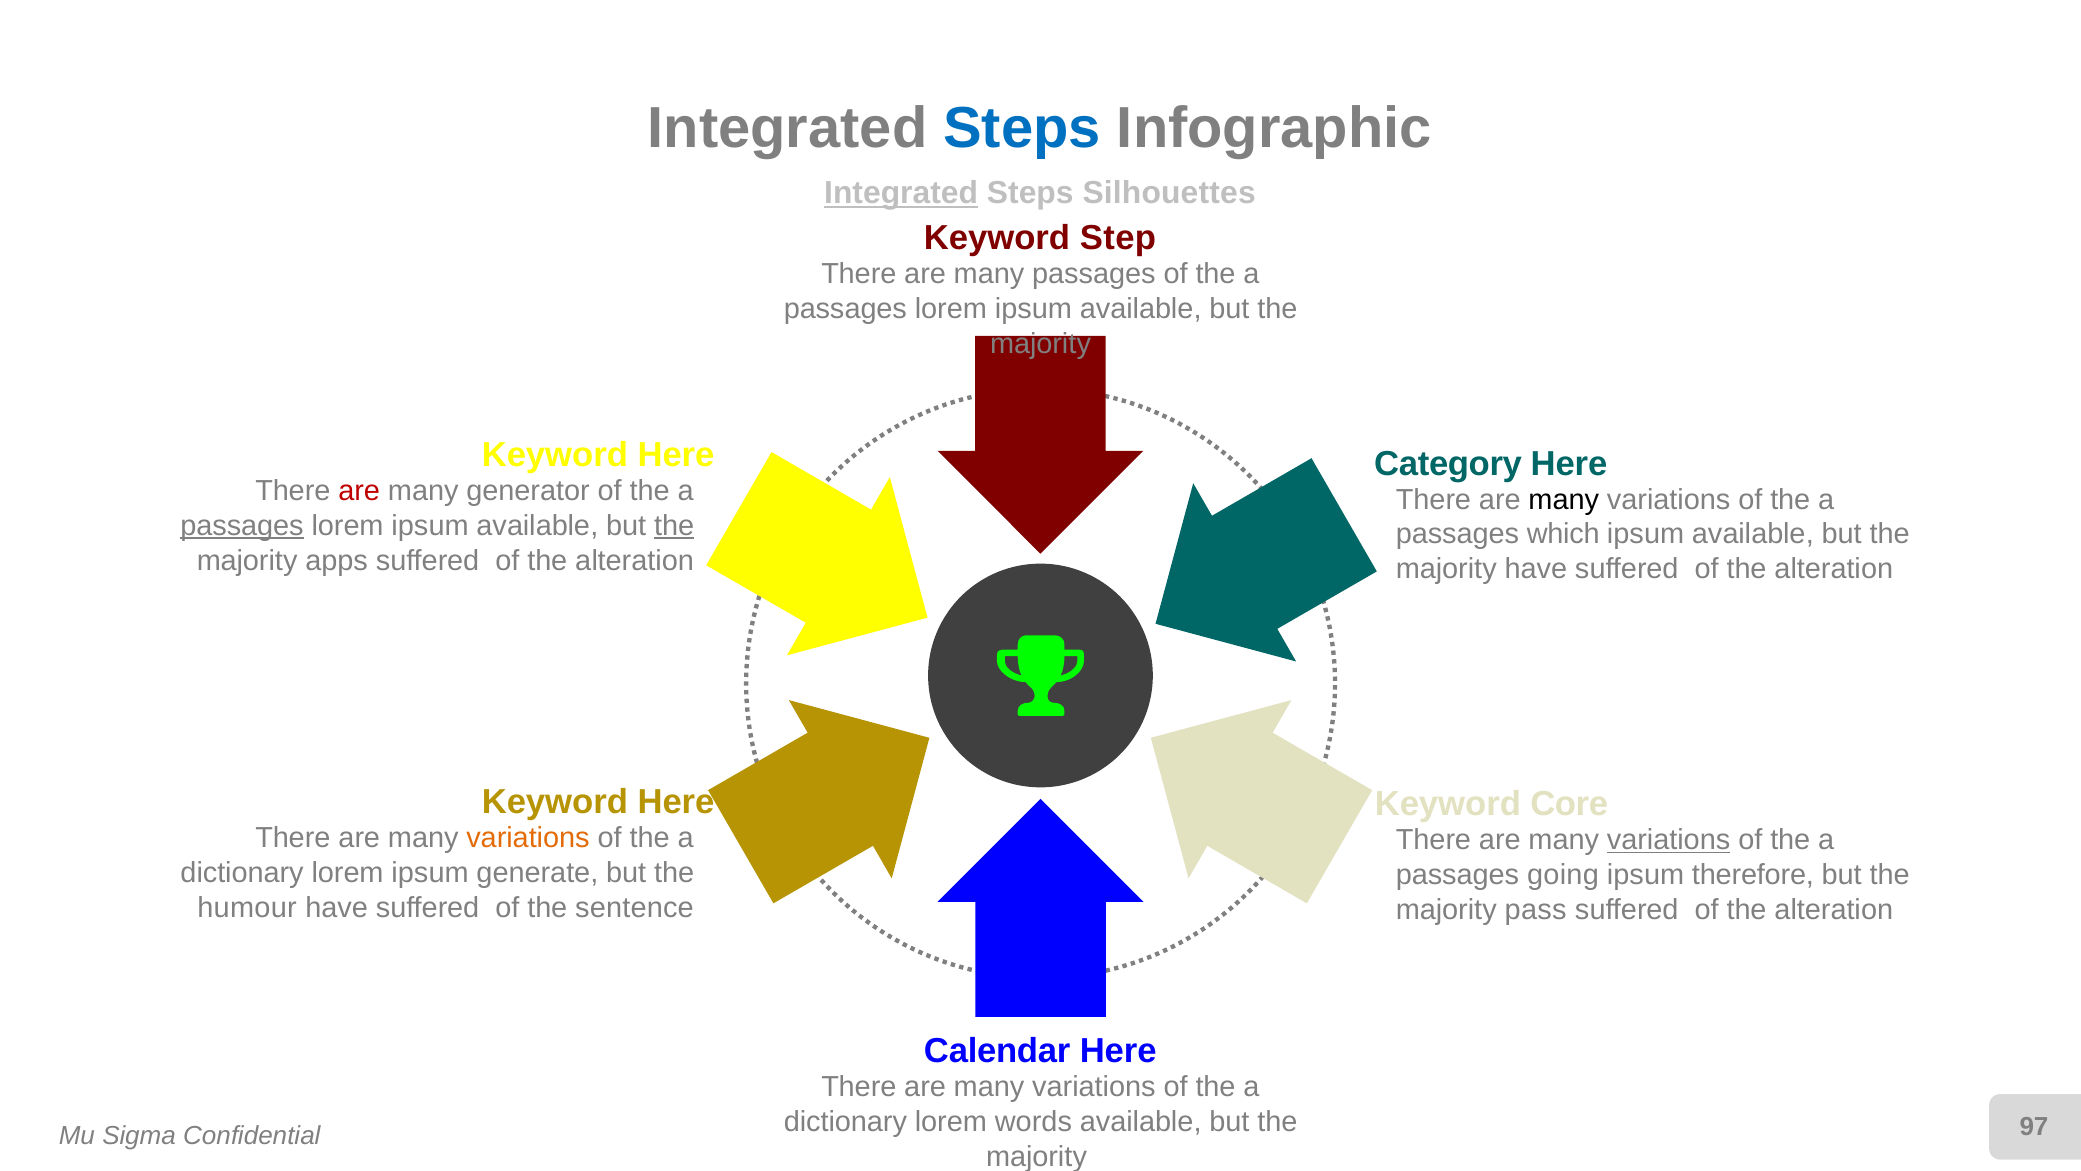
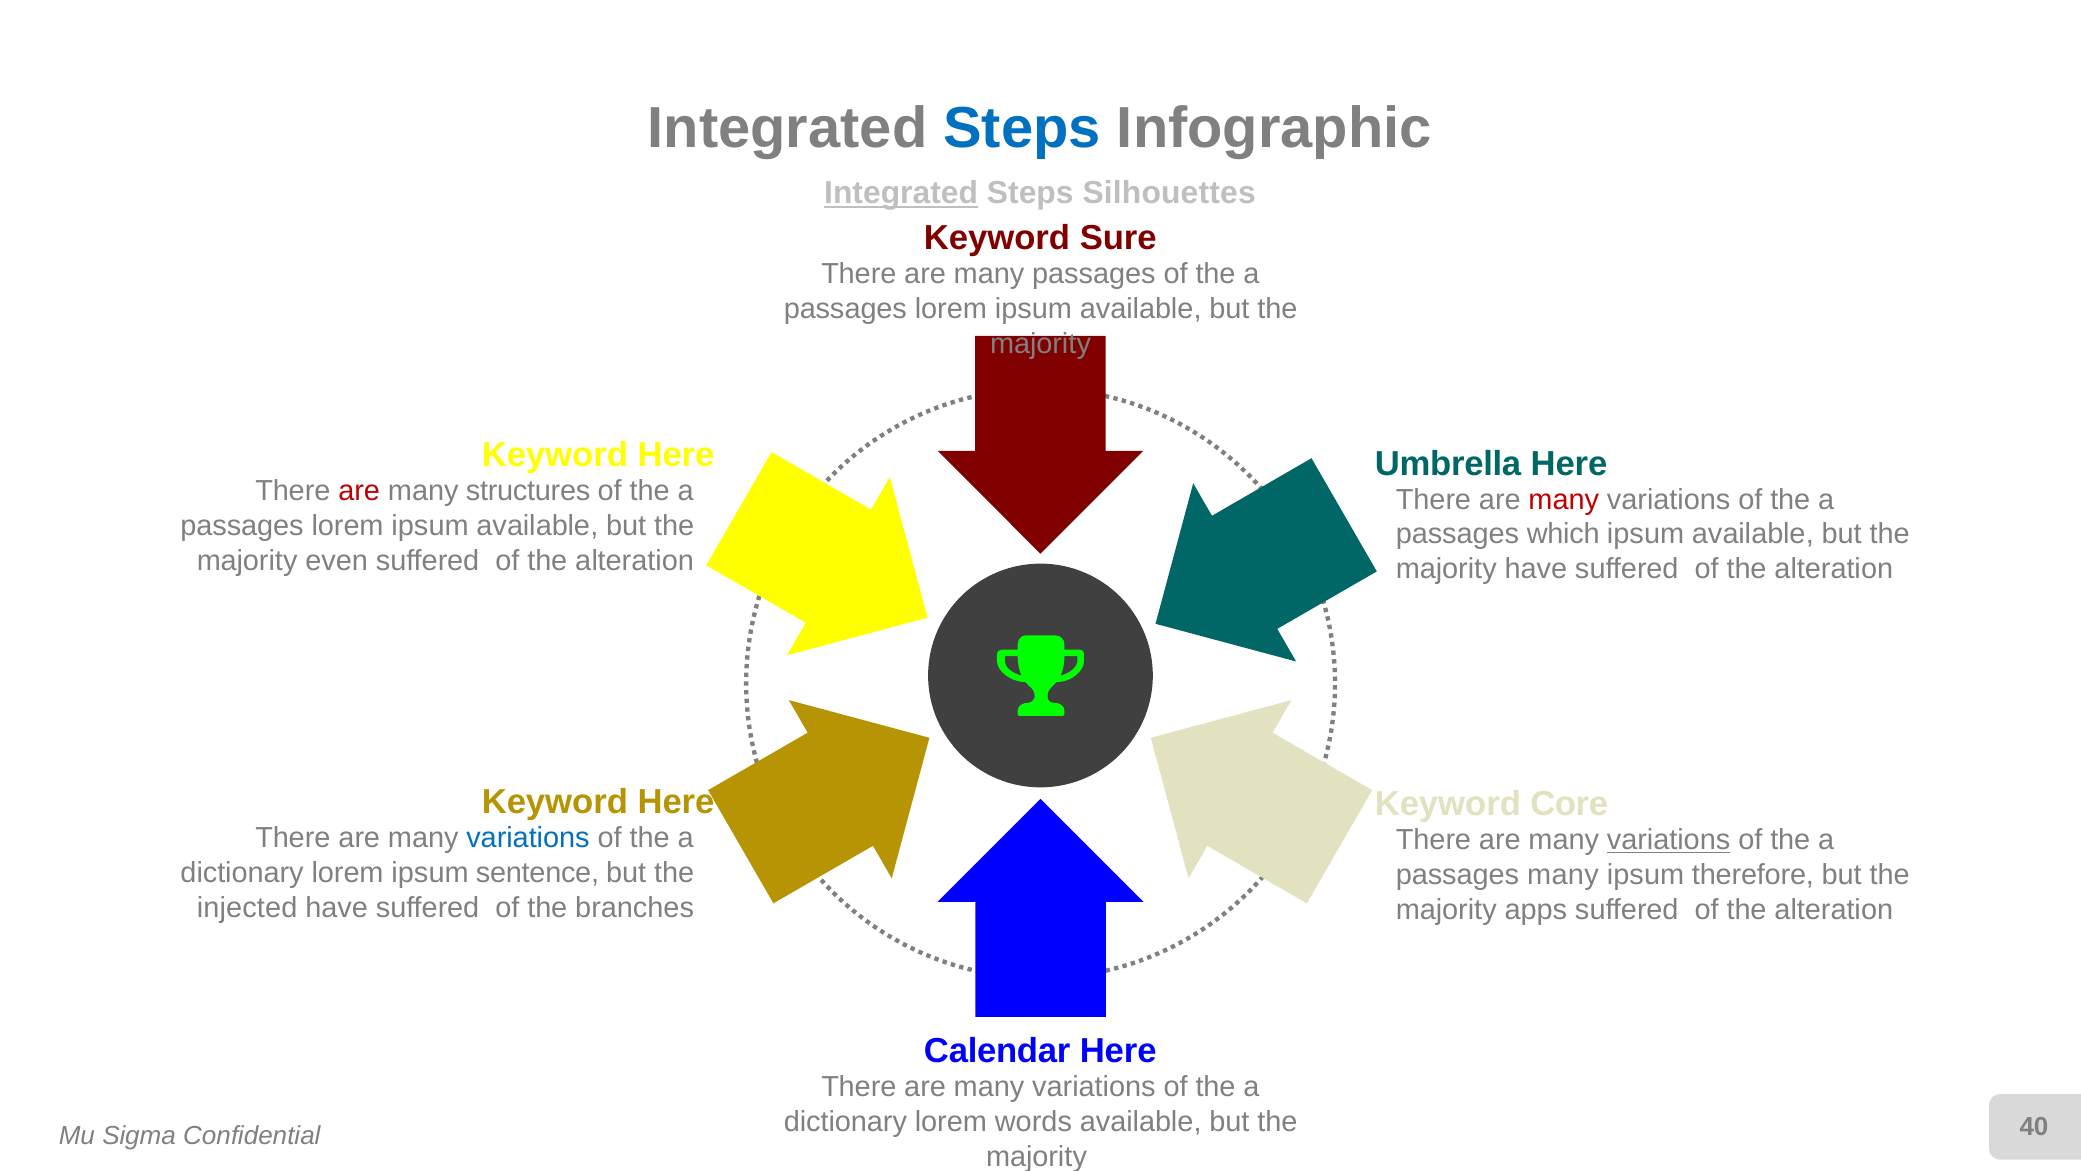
Step: Step -> Sure (1118, 238)
Category: Category -> Umbrella (1448, 463)
generator: generator -> structures (528, 491)
many colour: black -> red (1564, 499)
passages underline: present -> none (242, 526)
the underline: present -> none (674, 526)
apps: apps -> even (337, 560)
variations colour: orange -> blue (528, 838)
generate: generate -> sentence (538, 872)
passages going: going -> many (1563, 875)
humour: humour -> injected (247, 907)
sentence: sentence -> branches (635, 907)
pass: pass -> apps (1536, 909)
97: 97 -> 40 (2034, 1127)
